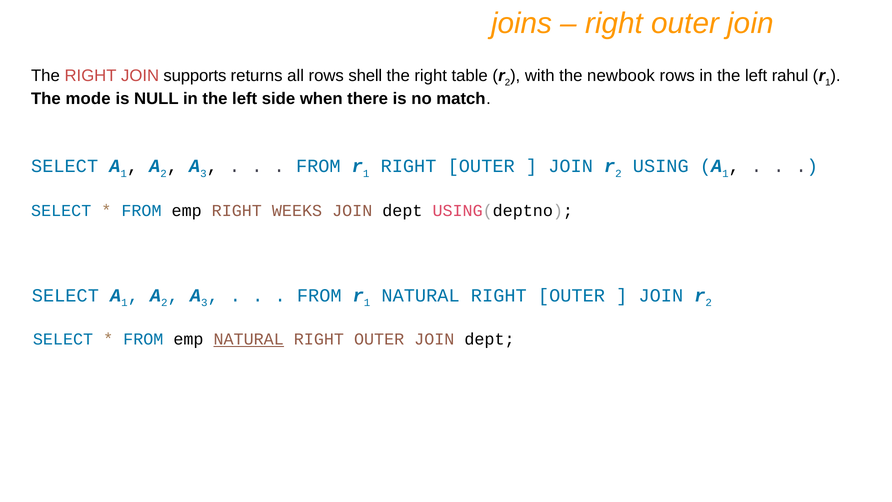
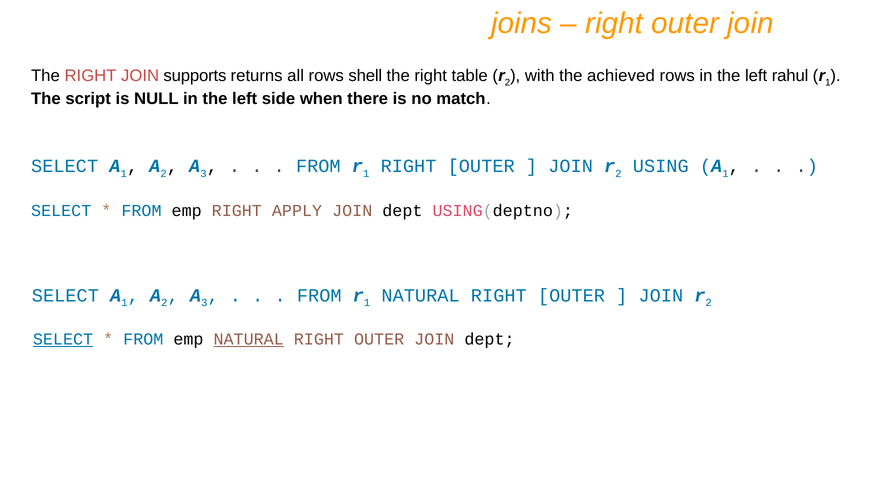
newbook: newbook -> achieved (621, 76)
mode: mode -> script (88, 99)
WEEKS: WEEKS -> APPLY (297, 210)
SELECT underline: none -> present (63, 339)
